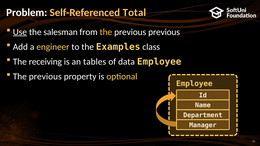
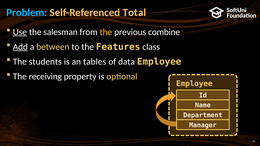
Problem colour: white -> light blue (27, 13)
previous previous: previous -> combine (164, 32)
Add underline: none -> present (20, 47)
engineer: engineer -> between (53, 47)
Examples: Examples -> Features (118, 47)
receiving: receiving -> students (45, 62)
previous: previous -> receiving (45, 77)
